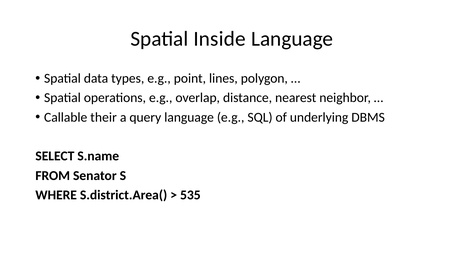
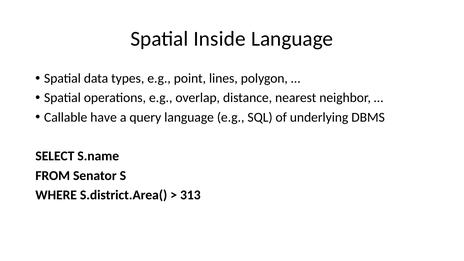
their: their -> have (104, 117)
535: 535 -> 313 (190, 195)
